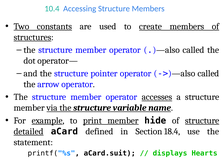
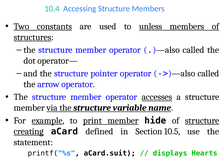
create: create -> unless (151, 26)
detailed: detailed -> creating (29, 131)
18.4: 18.4 -> 10.5 (172, 131)
